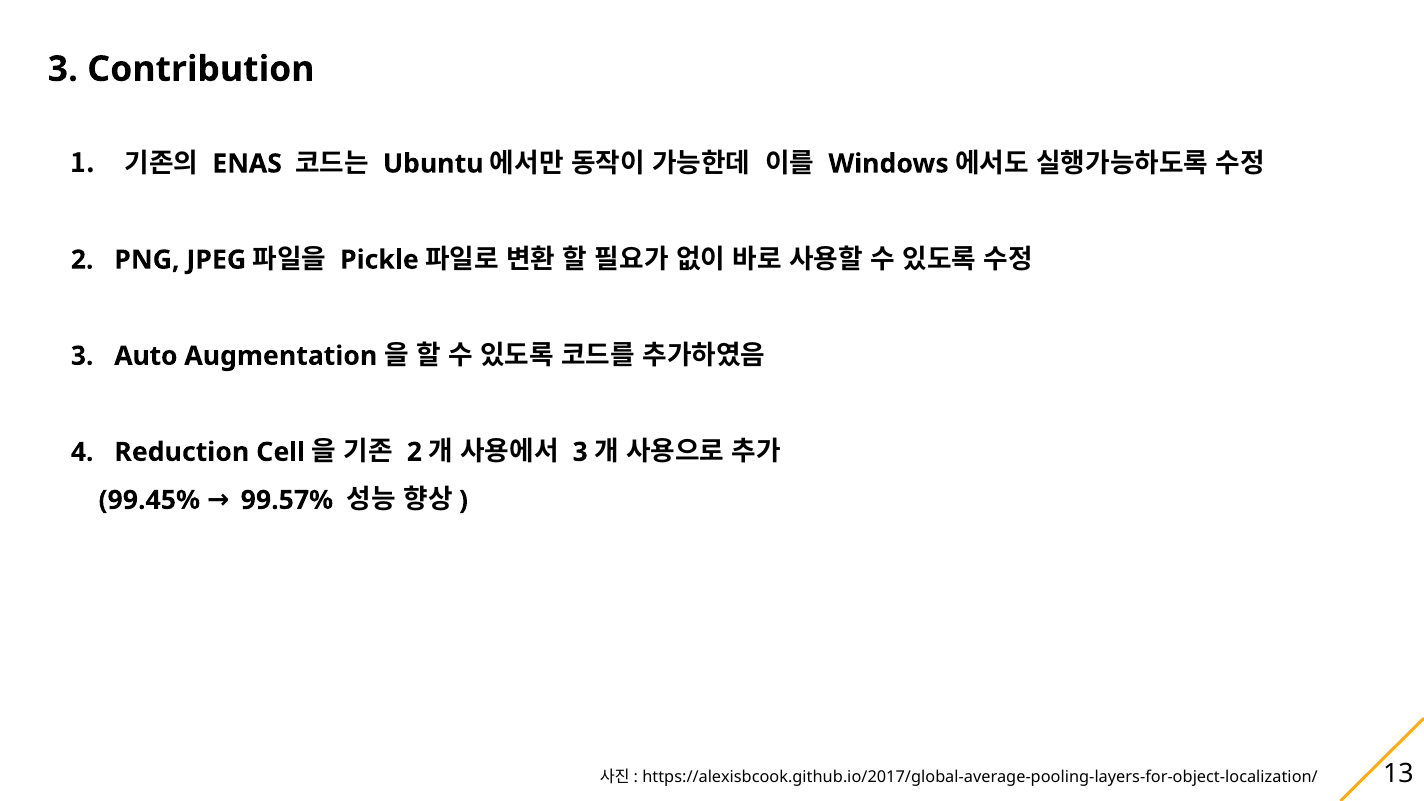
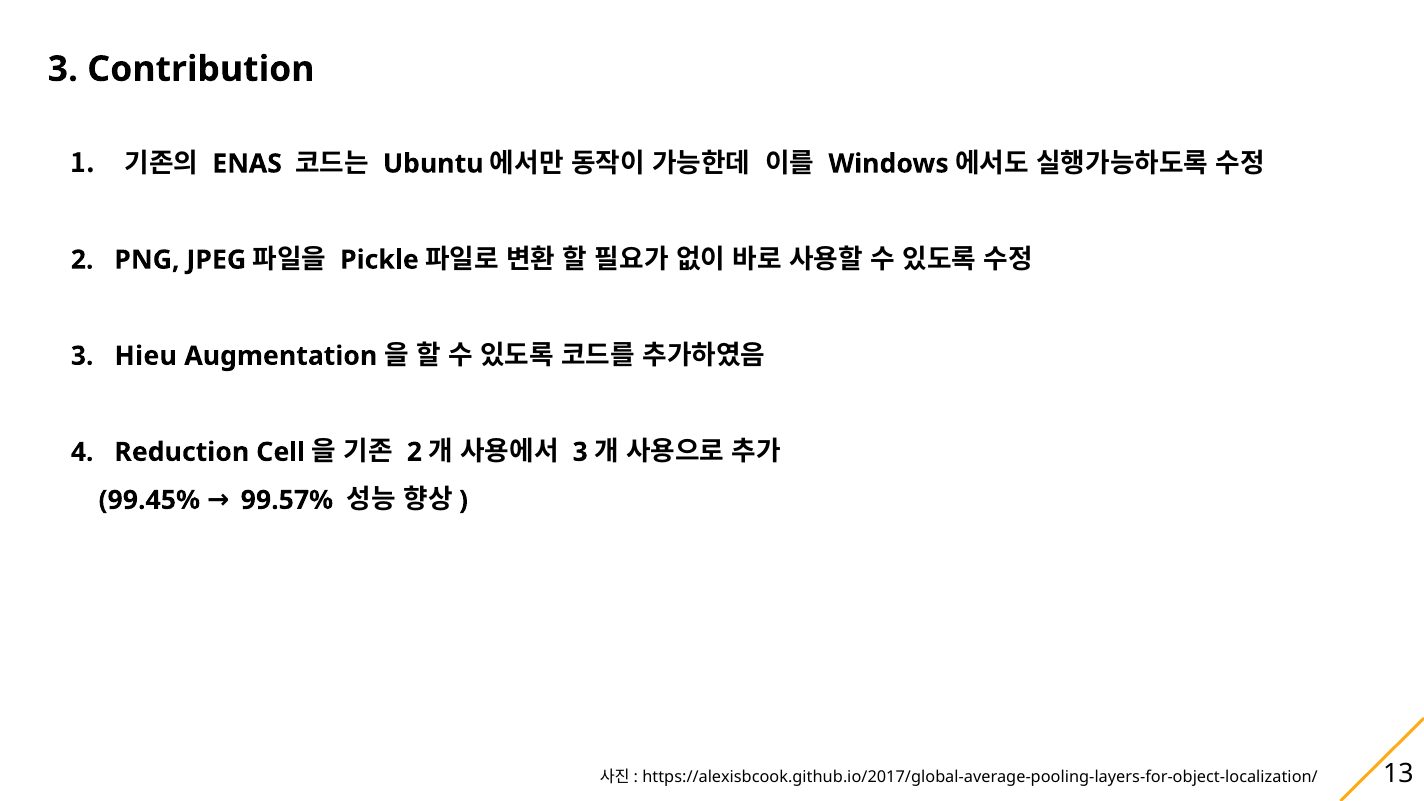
Auto: Auto -> Hieu (146, 356)
